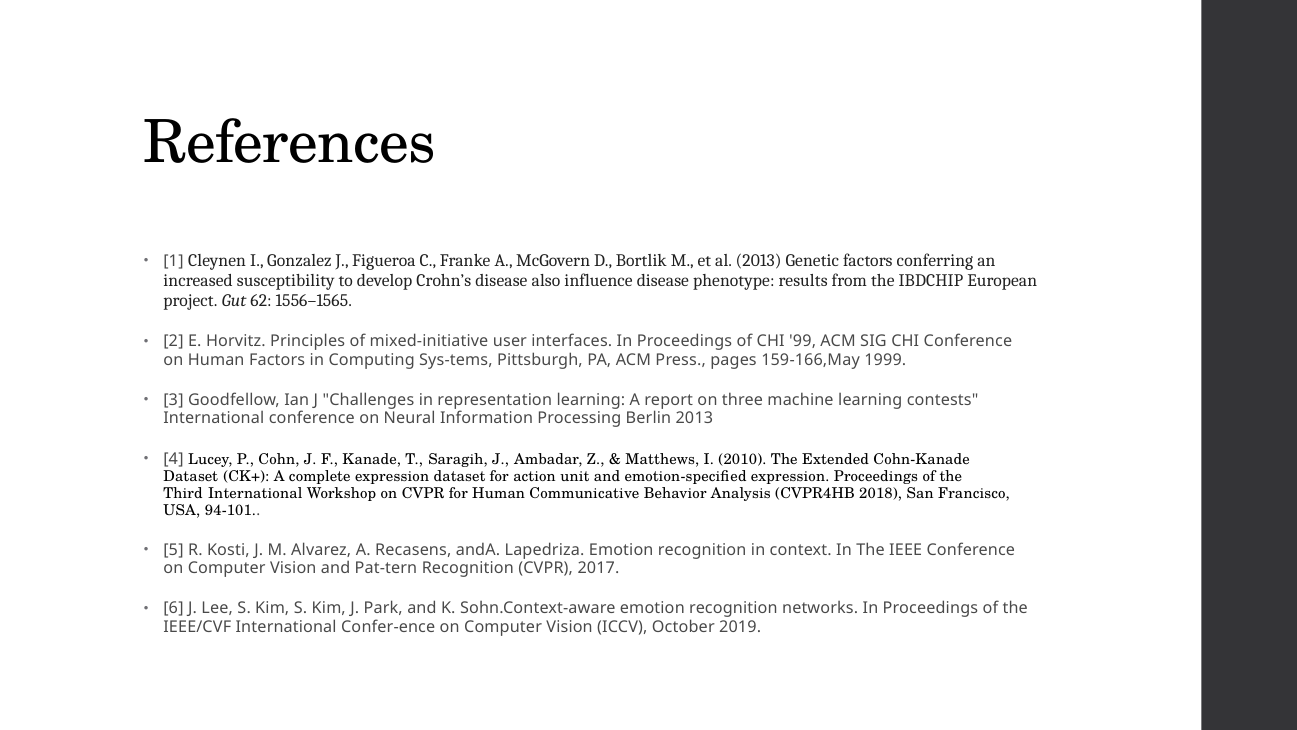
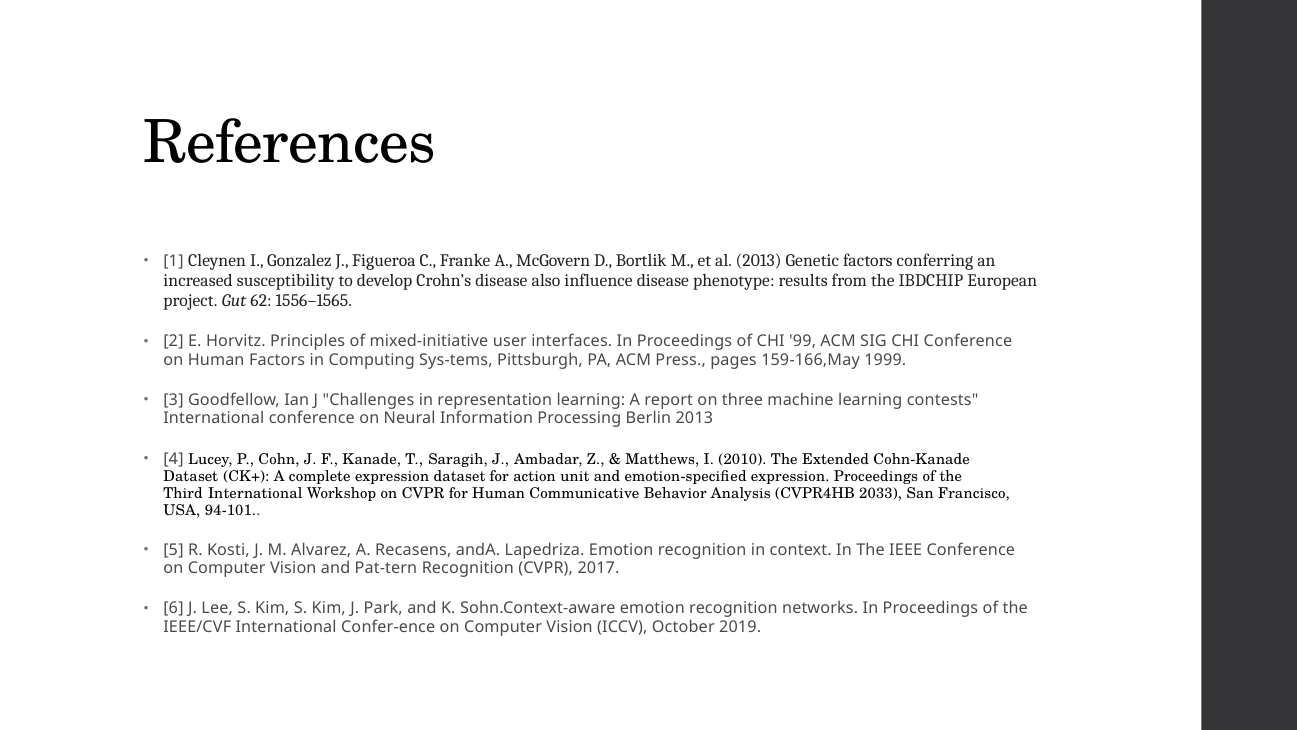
2018: 2018 -> 2033 (881, 493)
